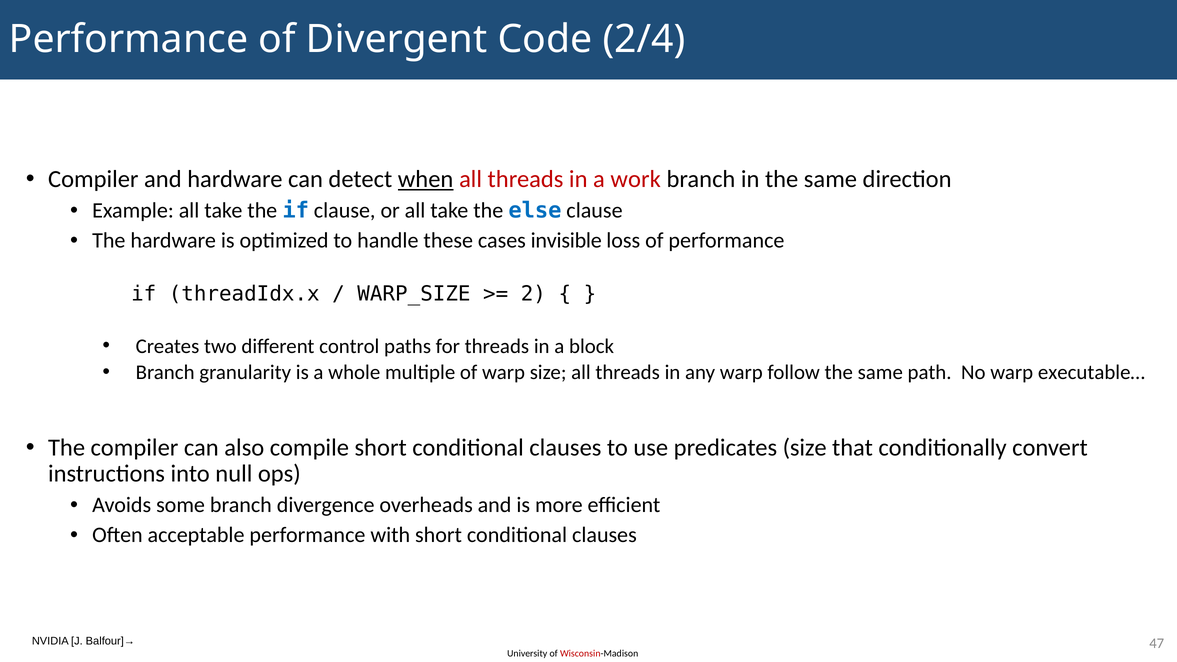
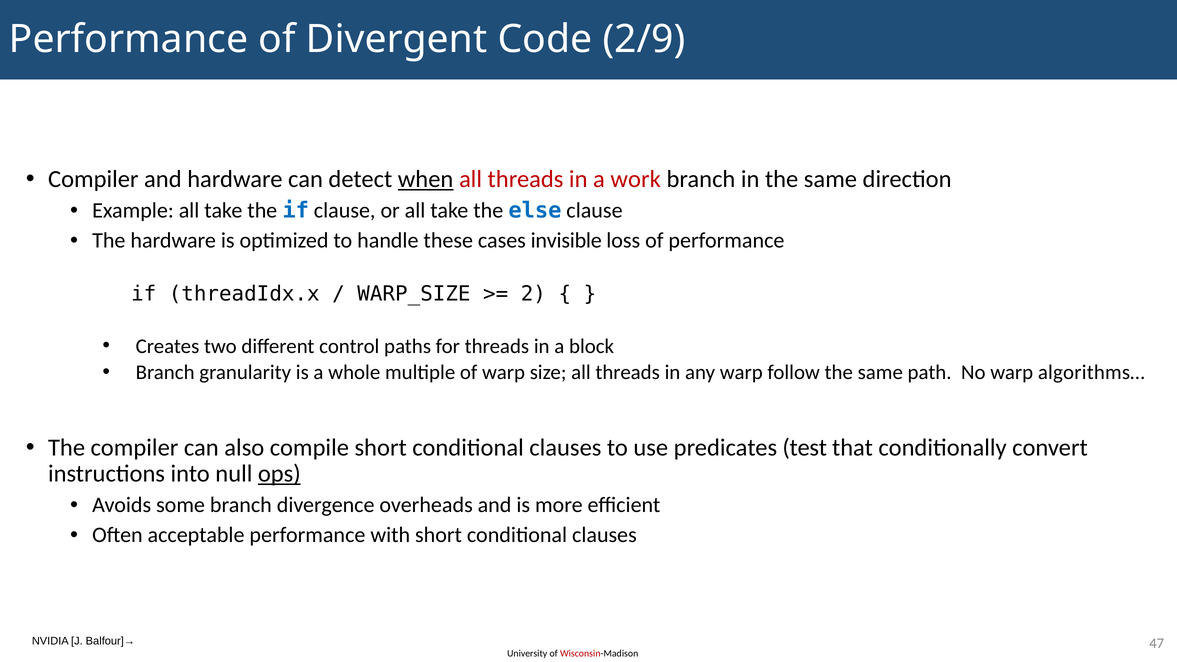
2/4: 2/4 -> 2/9 (644, 39)
executable…: executable… -> algorithms… (1091, 372)
predicates size: size -> test (805, 447)
ops underline: none -> present (279, 474)
